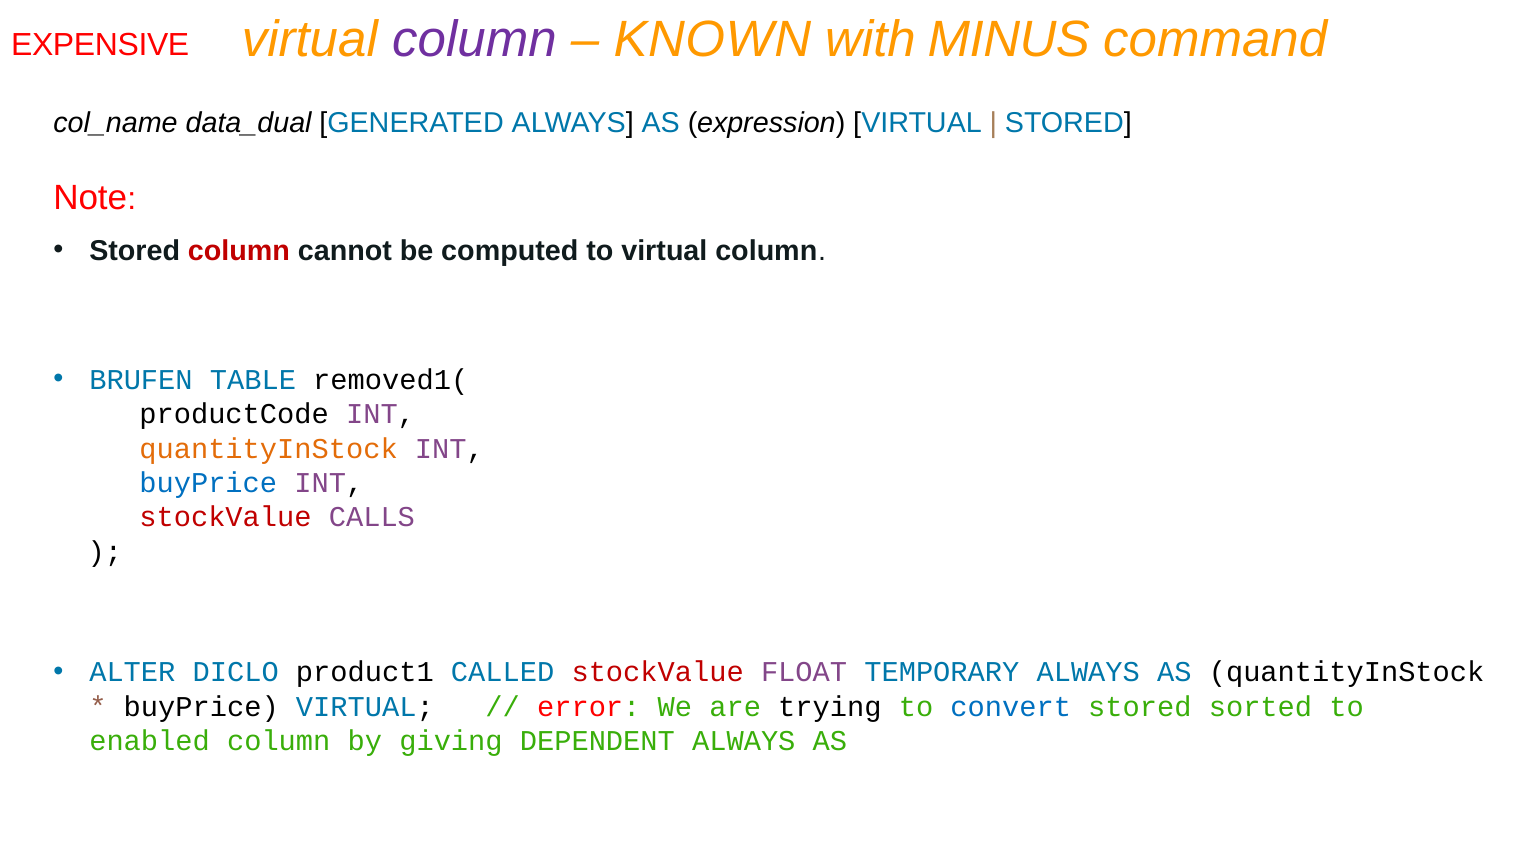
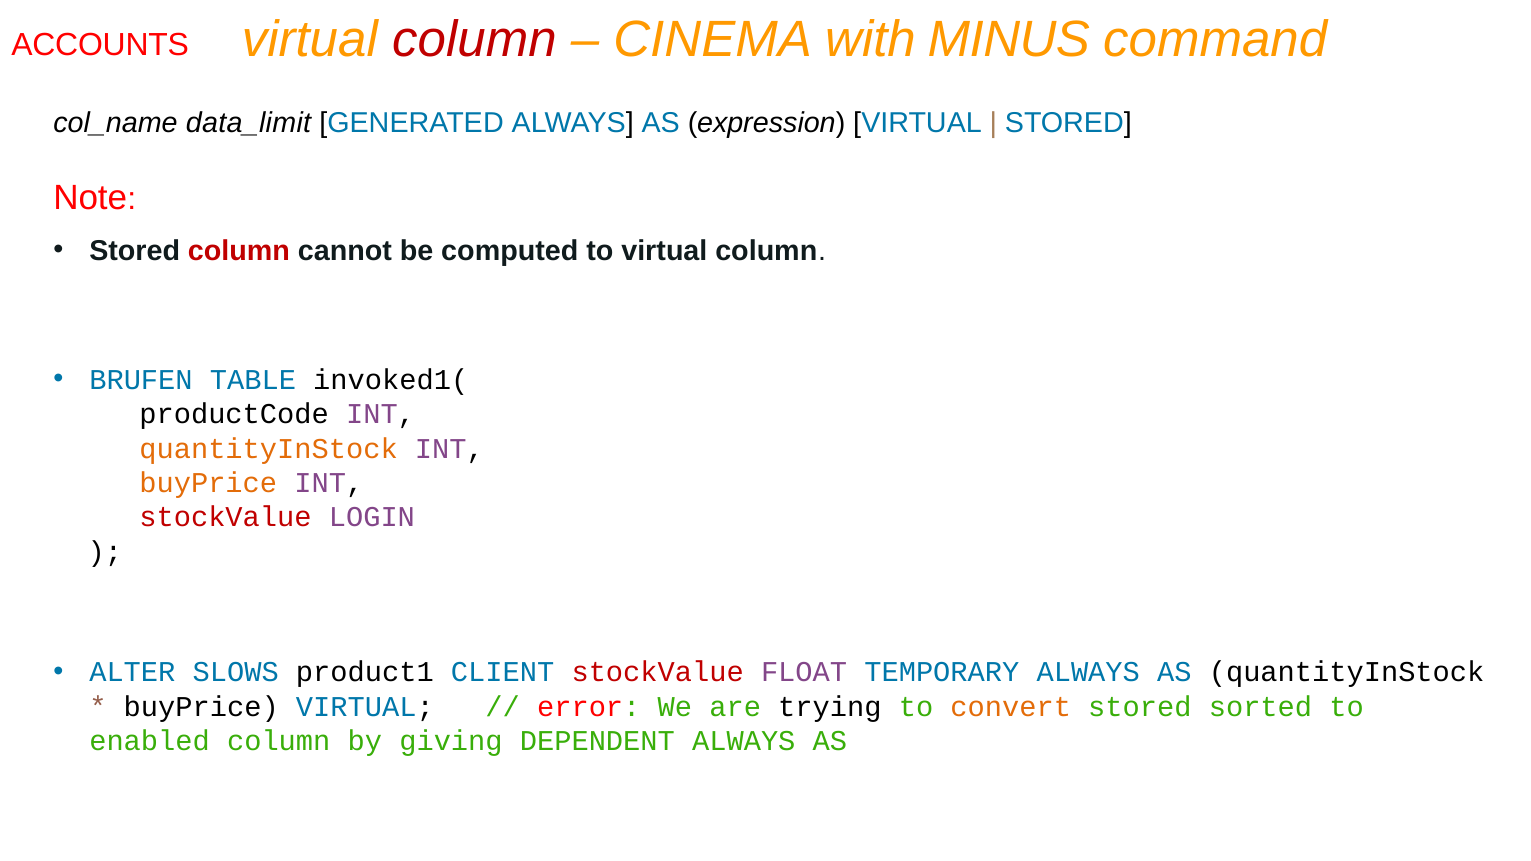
column colour: purple -> red (474, 40)
KNOWN: KNOWN -> CINEMA (713, 40)
EXPENSIVE: EXPENSIVE -> ACCOUNTS (100, 45)
data_dual: data_dual -> data_limit (248, 123)
removed1(: removed1( -> invoked1( (391, 380)
buyPrice colour: blue -> orange (208, 483)
CALLS: CALLS -> LOGIN (372, 518)
DICLO: DICLO -> SLOWS (236, 673)
CALLED: CALLED -> CLIENT (503, 673)
convert colour: blue -> orange (1011, 707)
